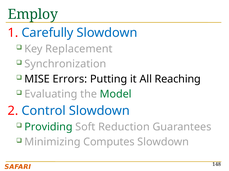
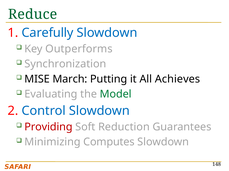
Employ: Employ -> Reduce (33, 14)
Replacement: Replacement -> Outperforms (79, 49)
Errors: Errors -> March (70, 79)
Reaching: Reaching -> Achieves (178, 79)
Providing colour: green -> red (48, 127)
